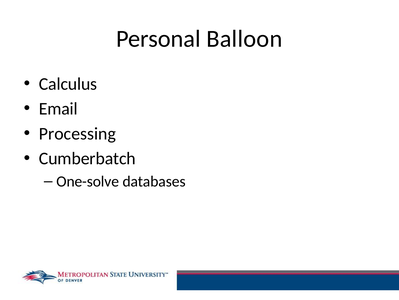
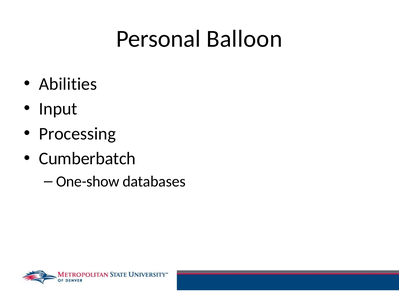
Calculus: Calculus -> Abilities (68, 84)
Email: Email -> Input (58, 109)
One-solve: One-solve -> One-show (88, 181)
